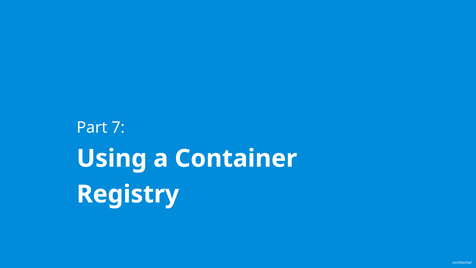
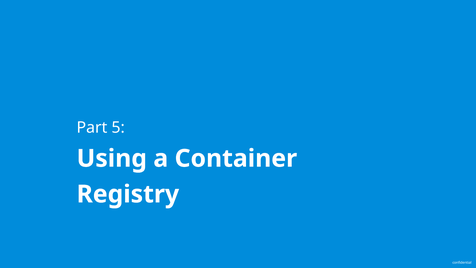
7: 7 -> 5 (118, 127)
